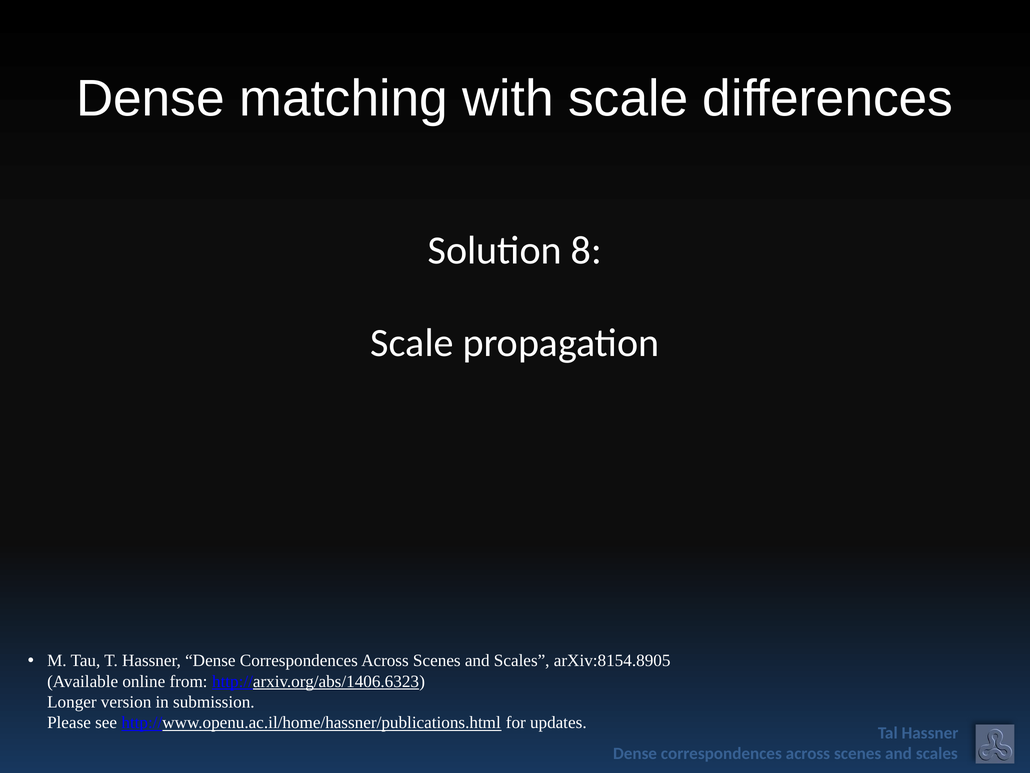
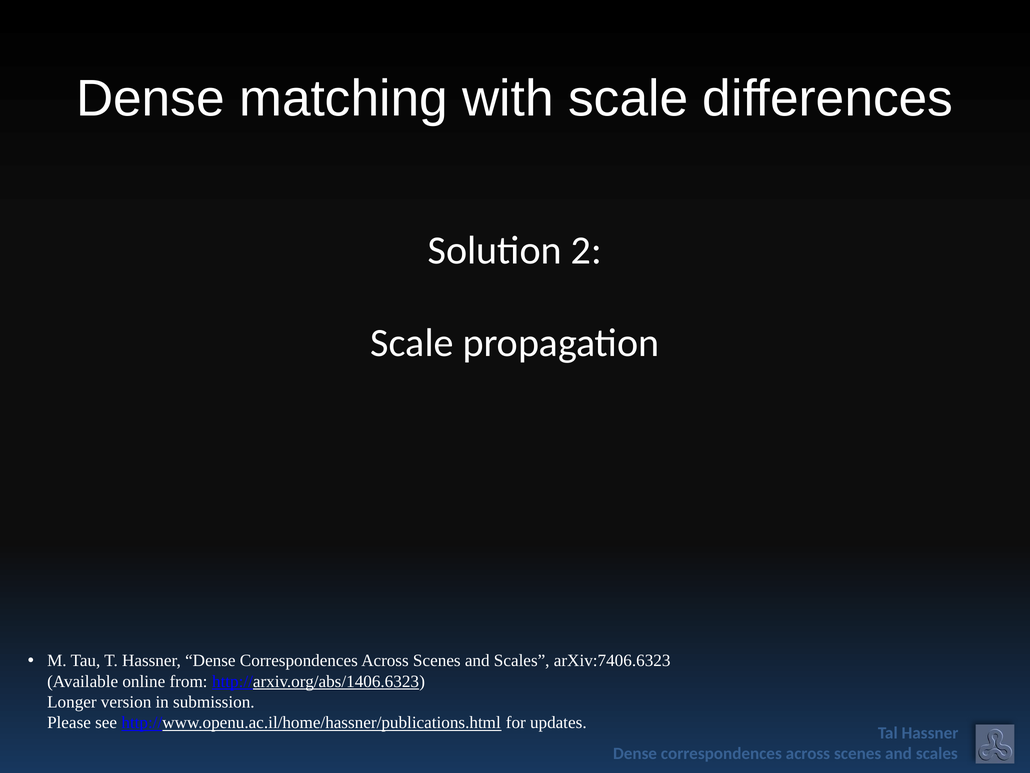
8: 8 -> 2 (586, 251)
arXiv:8154.8905: arXiv:8154.8905 -> arXiv:7406.6323 (612, 660)
